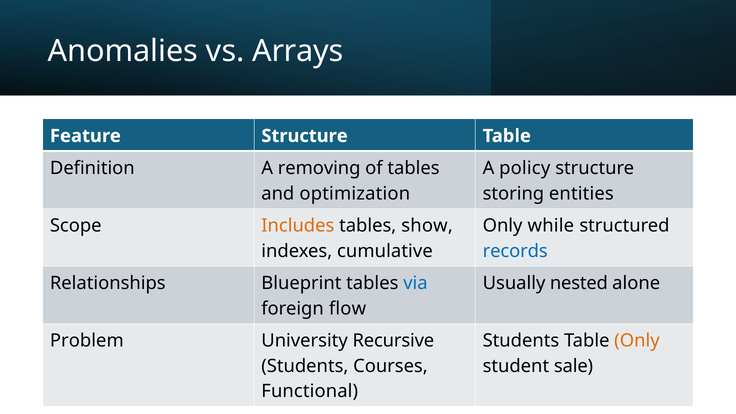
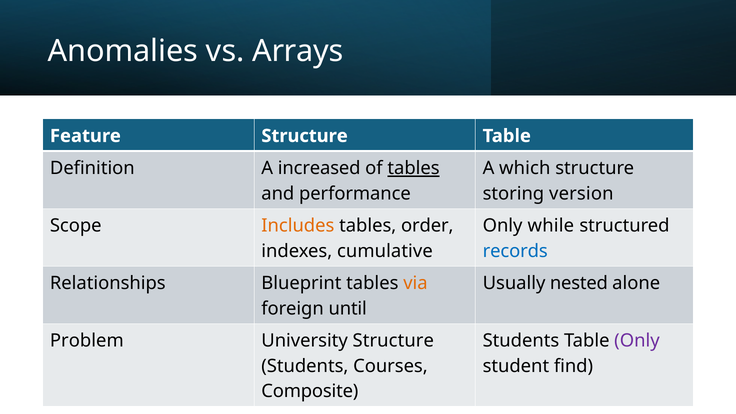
removing: removing -> increased (319, 168)
tables underline: none -> present (414, 168)
policy: policy -> which (525, 168)
optimization: optimization -> performance (355, 193)
entities: entities -> version (581, 193)
show: show -> order (427, 226)
via colour: blue -> orange (415, 283)
flow: flow -> until (348, 309)
University Recursive: Recursive -> Structure (393, 341)
Only colour: orange -> purple (637, 341)
sale: sale -> find (573, 366)
Functional: Functional -> Composite (310, 391)
